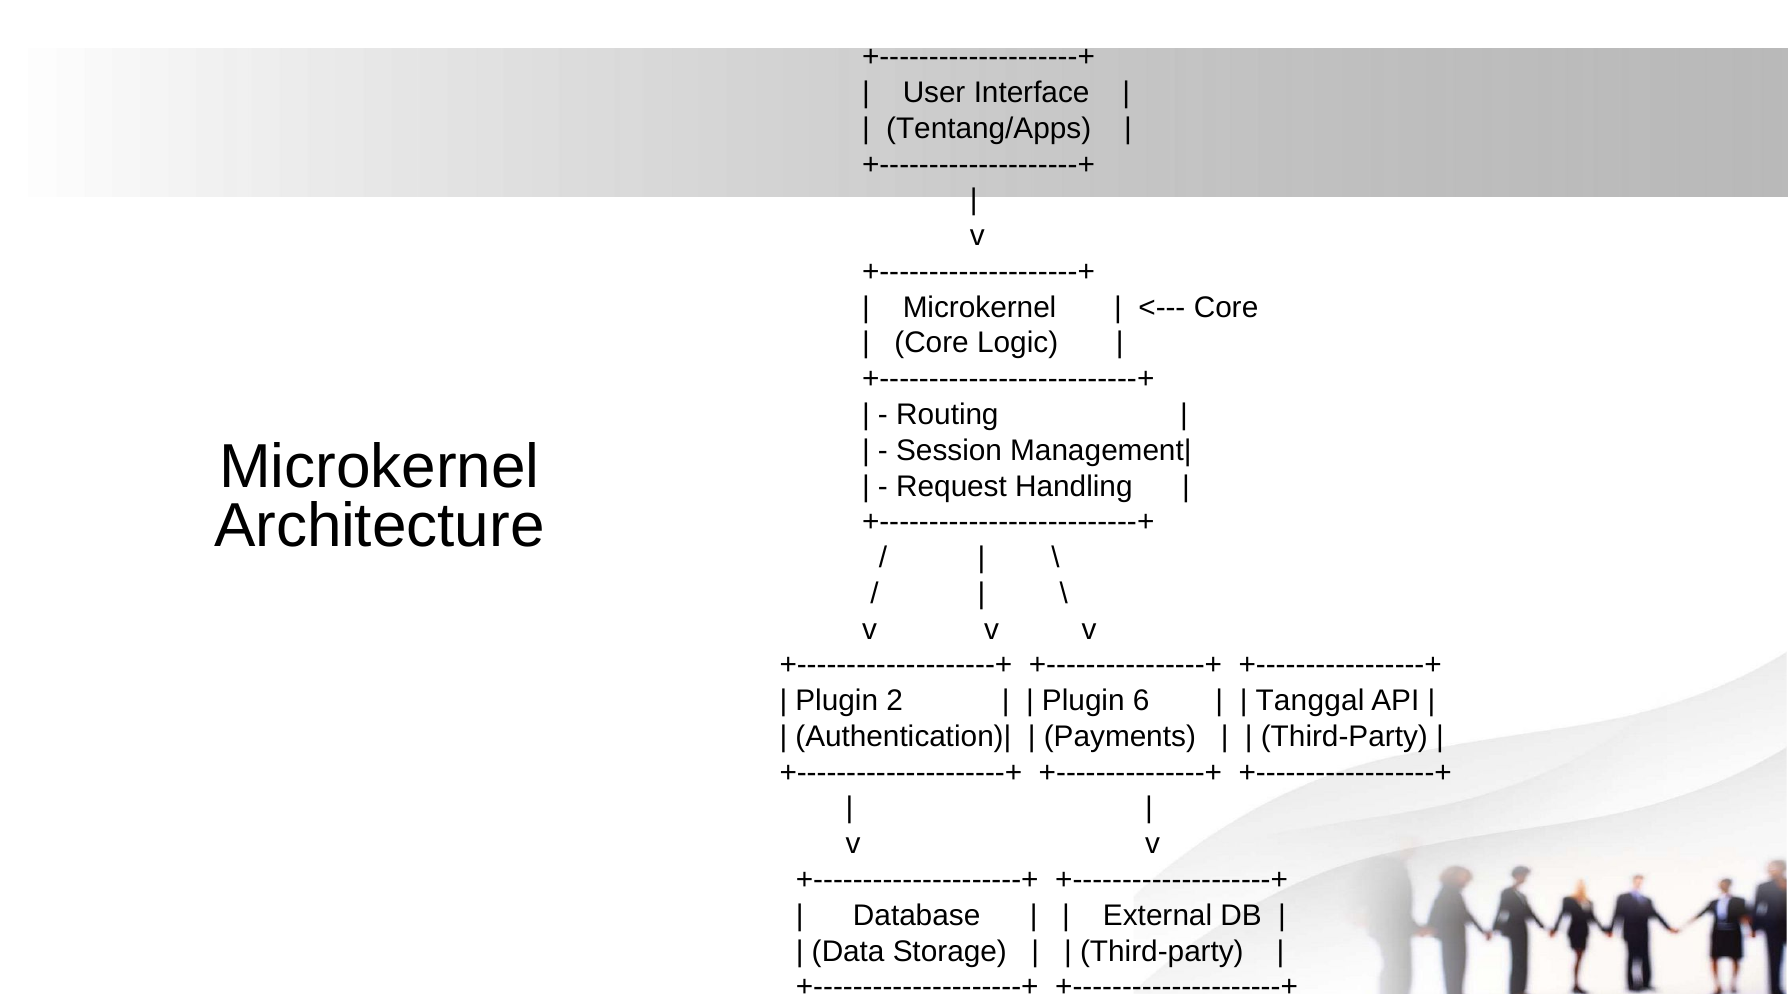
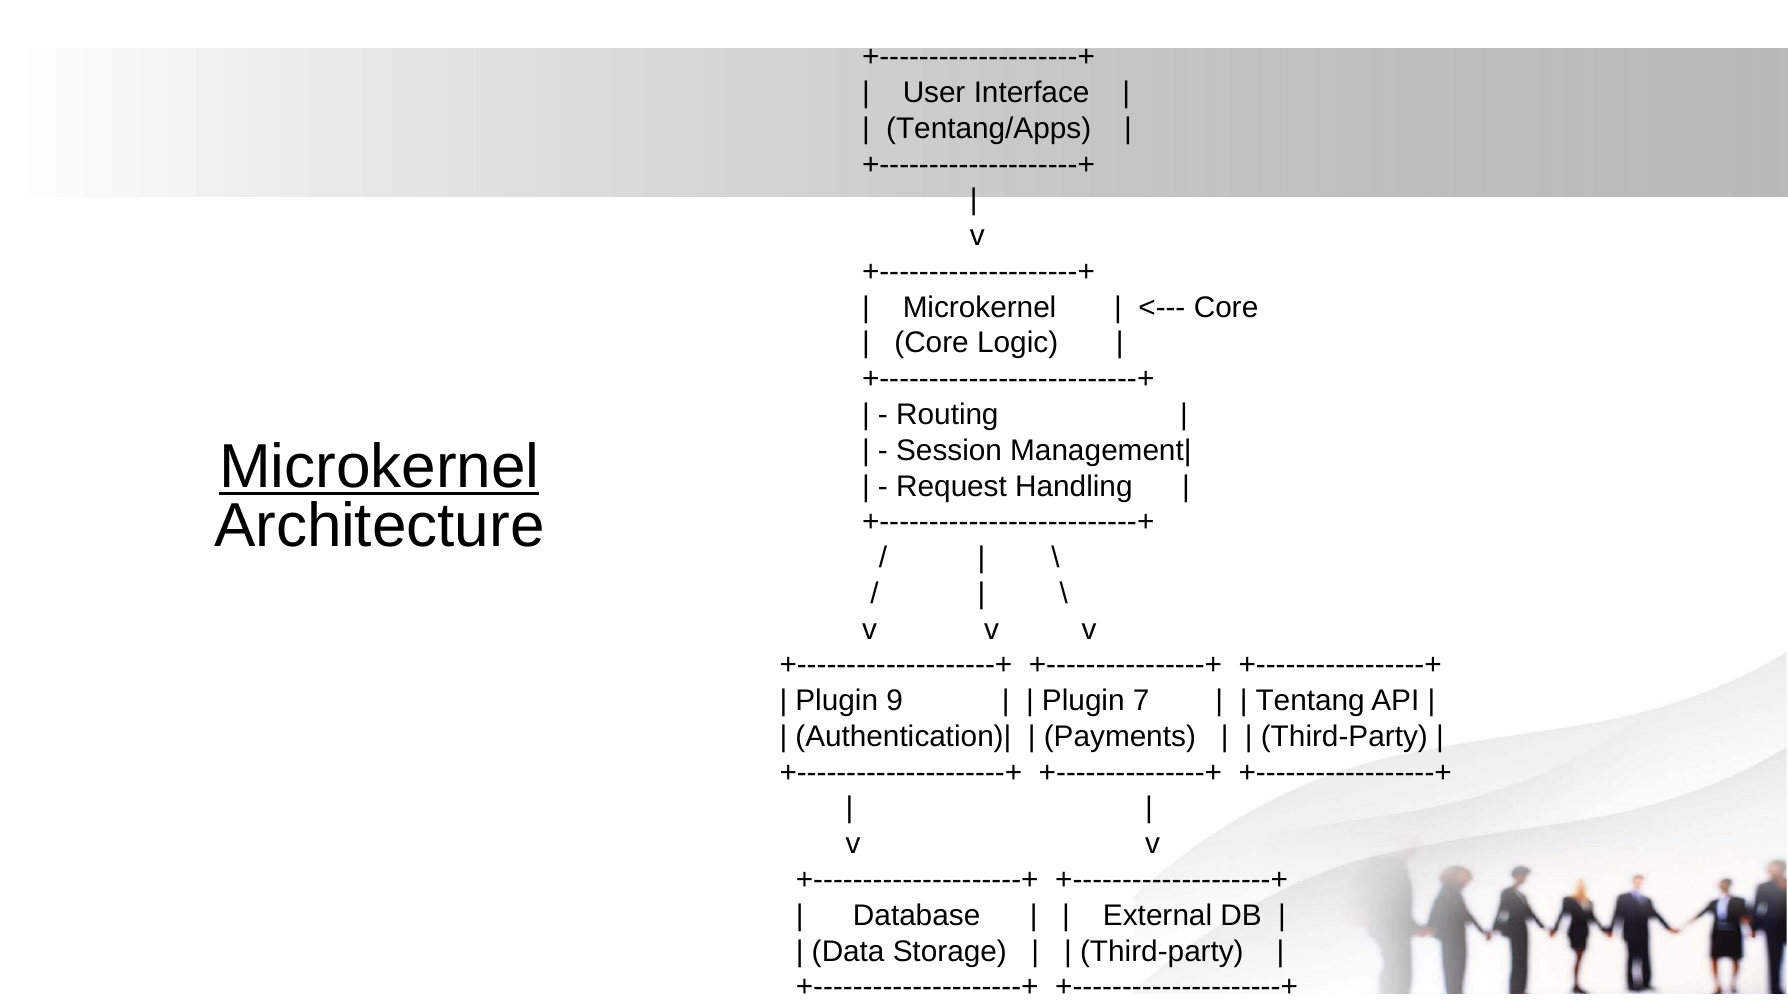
Microkernel underline: none -> present (379, 467)
2: 2 -> 9 (895, 701)
6: 6 -> 7 (1141, 701)
Tanggal: Tanggal -> Tentang (1310, 701)
